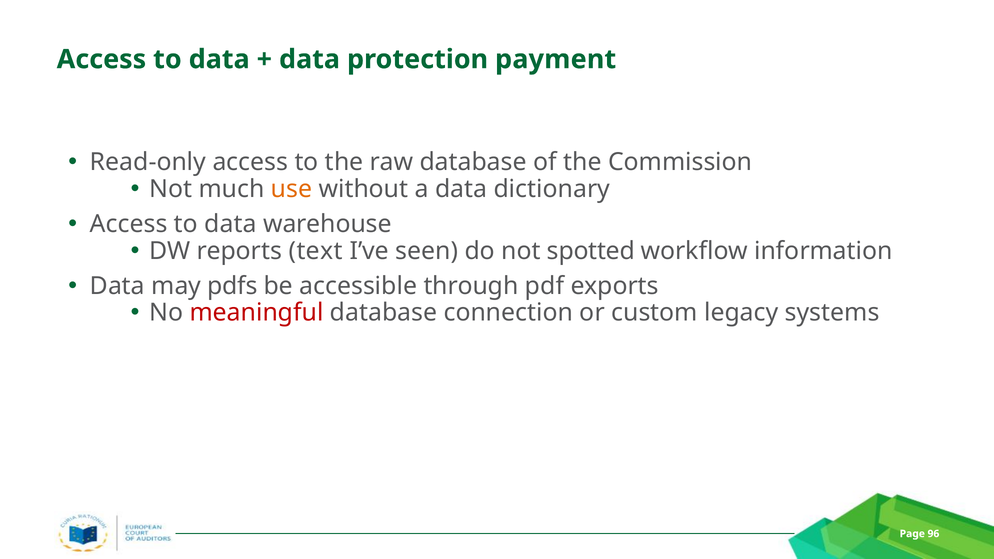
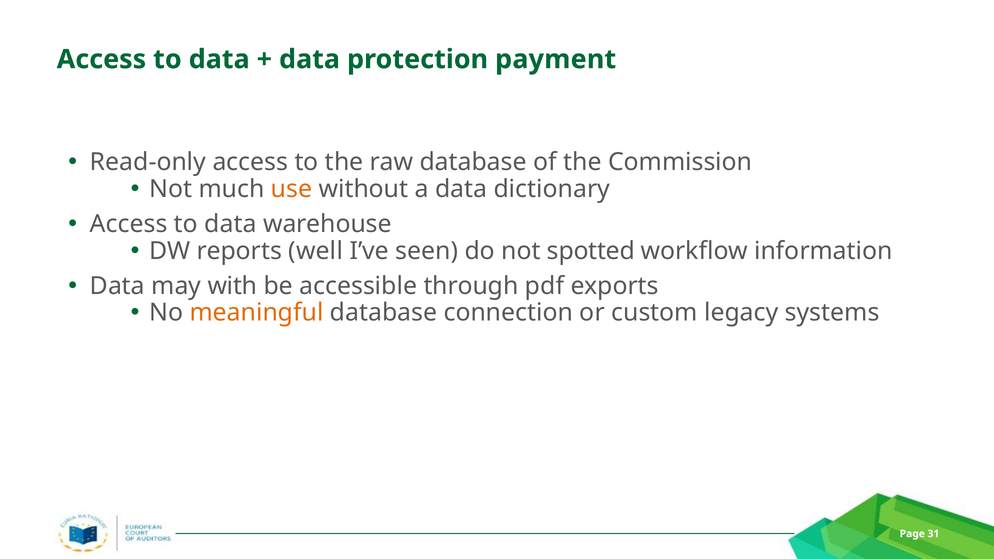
text: text -> well (316, 251)
pdfs: pdfs -> with (232, 286)
meaningful colour: red -> orange (257, 313)
96: 96 -> 31 (933, 534)
